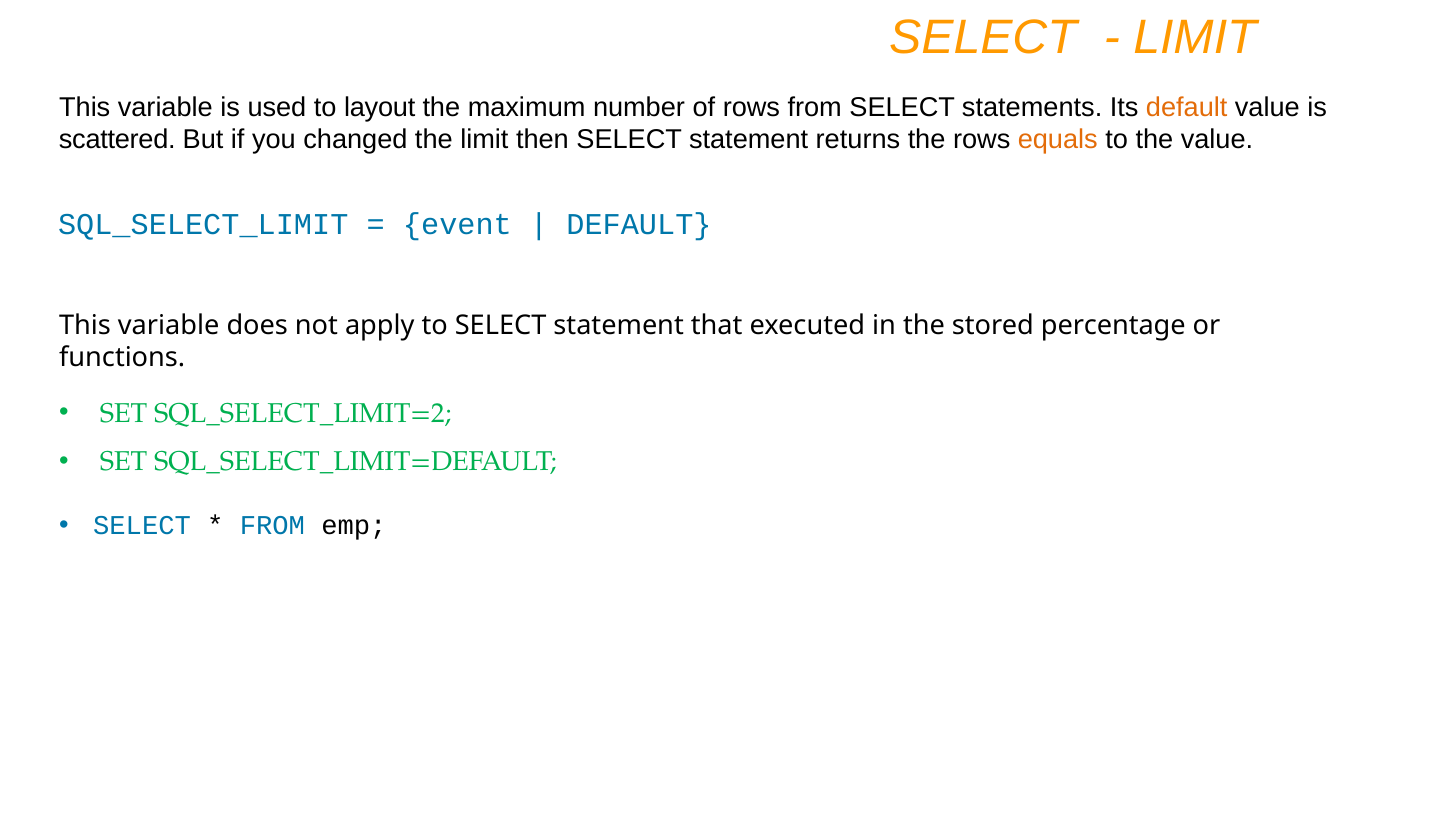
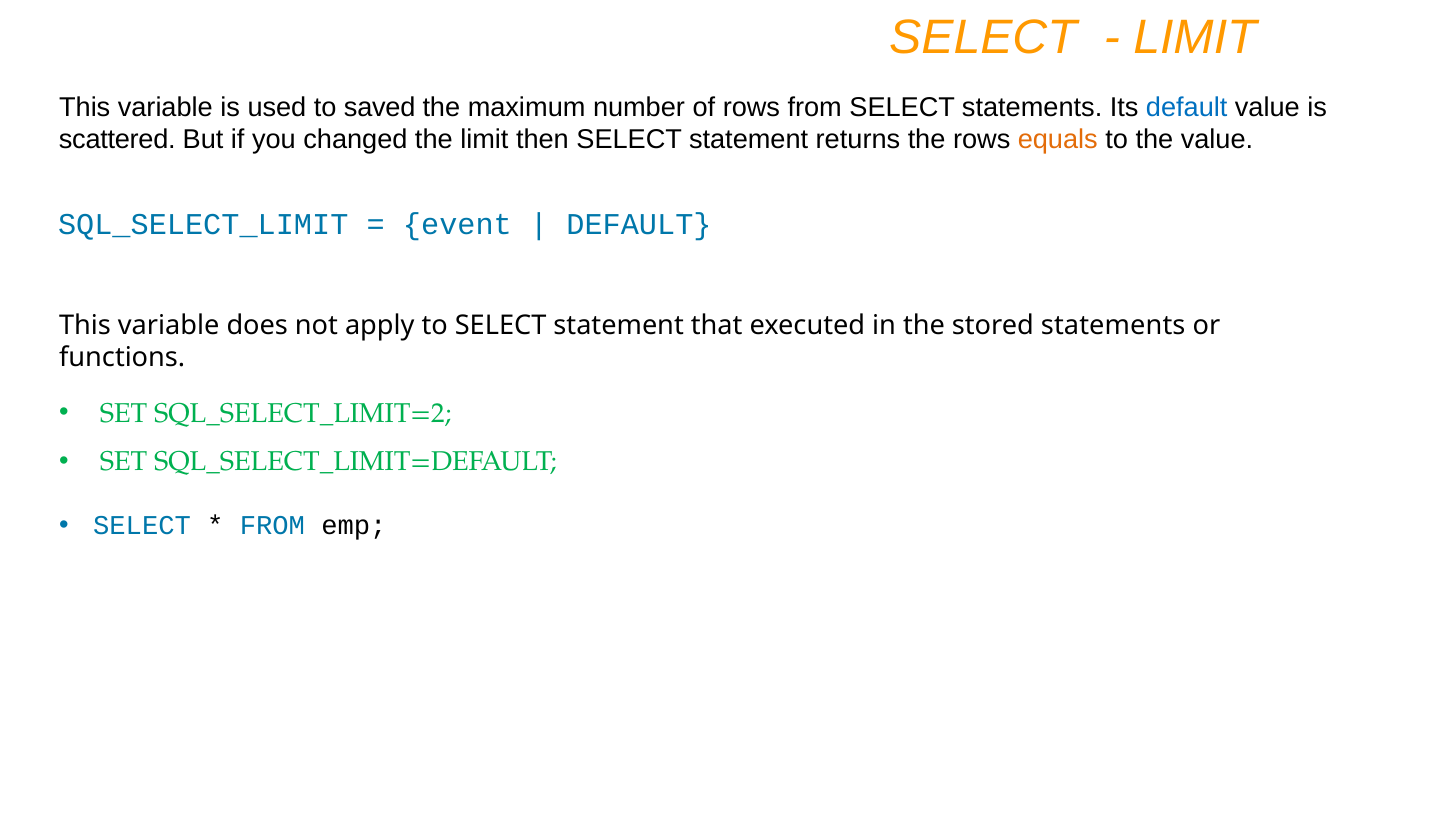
layout: layout -> saved (380, 107)
default colour: orange -> blue (1187, 107)
stored percentage: percentage -> statements (1113, 325)
